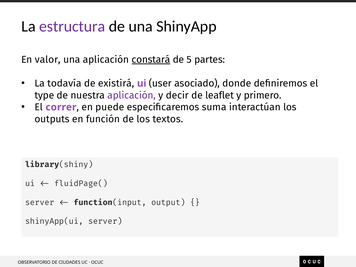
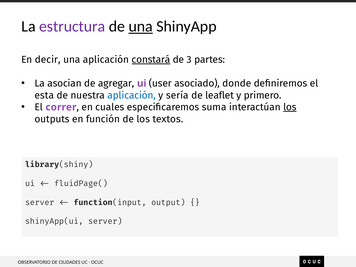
una underline: none -> present (141, 26)
valor: valor -> decir (48, 60)
5: 5 -> 3 (189, 60)
todavía: todavía -> asocian (65, 83)
existirá: existirá -> agregar (116, 83)
type: type -> esta (44, 95)
aplicación colour: purple -> blue (132, 95)
decir: decir -> sería (177, 95)
puede: puede -> cuales (110, 107)
los underline: none -> present (290, 107)
